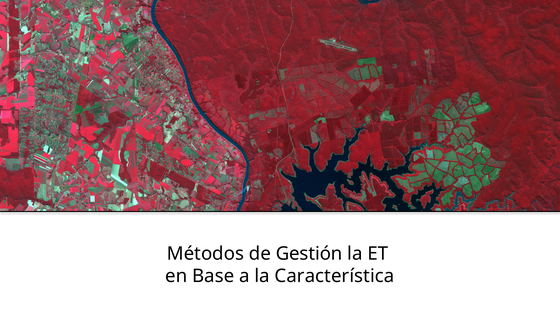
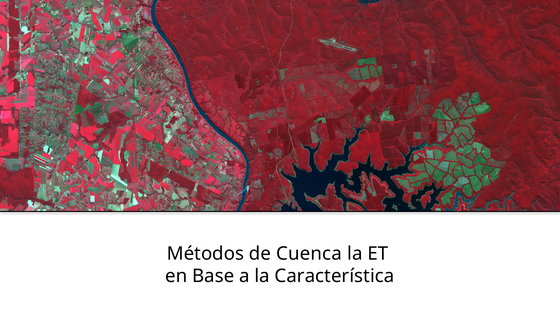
Gestión: Gestión -> Cuenca (309, 254)
